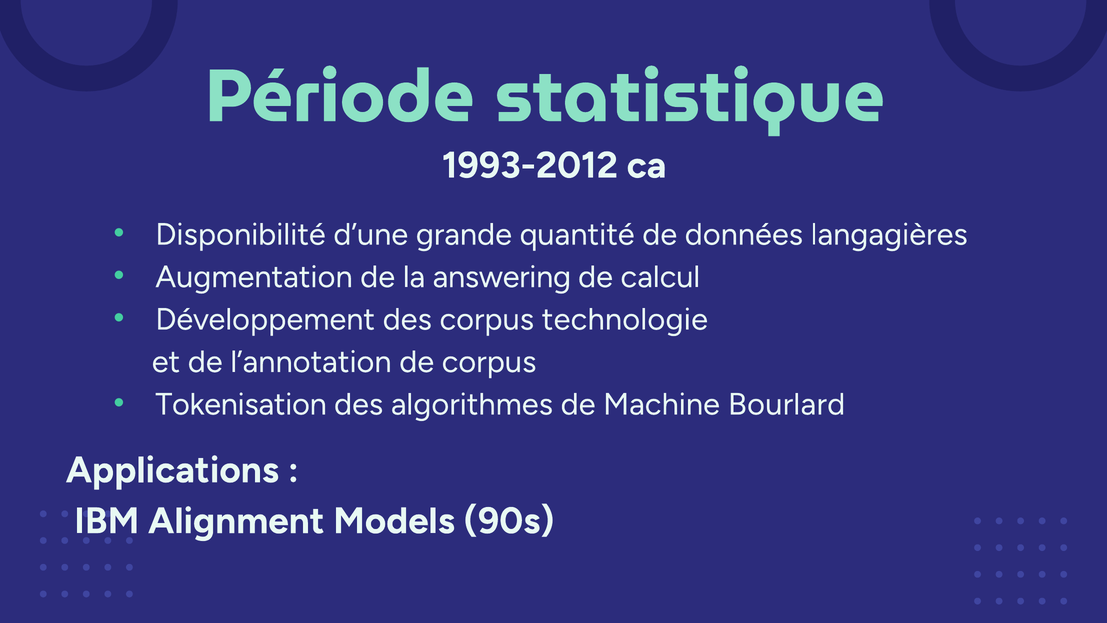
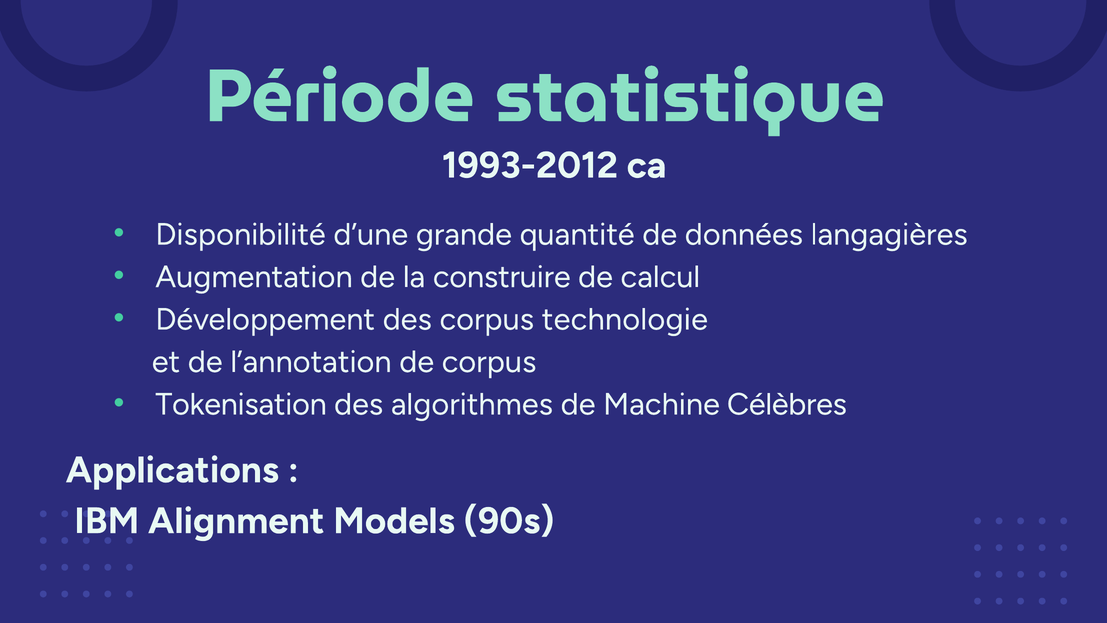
answering: answering -> construire (502, 277)
Bourlard: Bourlard -> Célèbres (787, 404)
